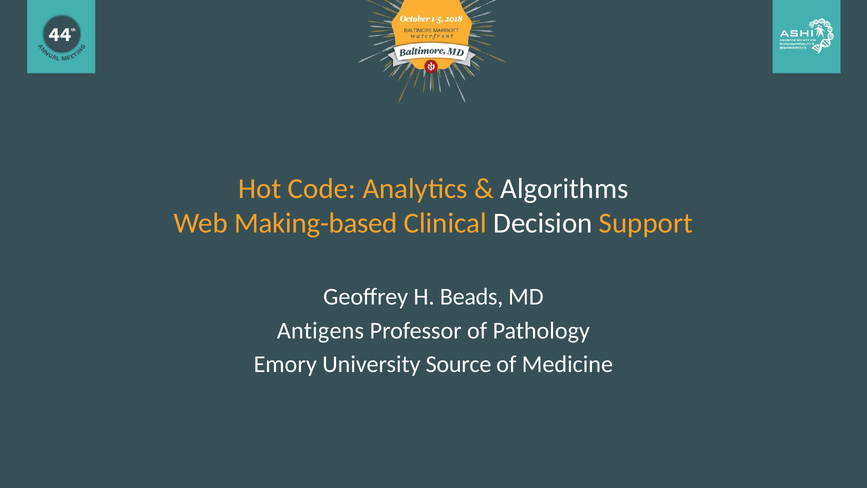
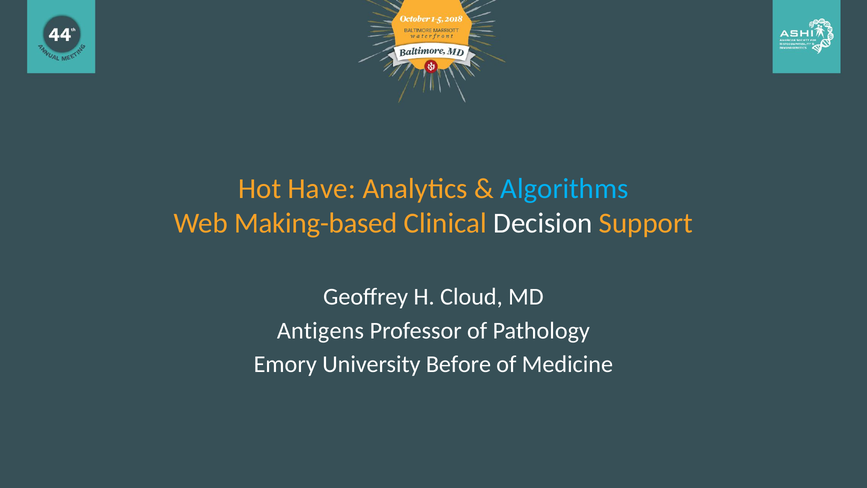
Code: Code -> Have (322, 188)
Algorithms colour: white -> light blue (564, 188)
Beads: Beads -> Cloud (471, 297)
Source: Source -> Before (458, 364)
